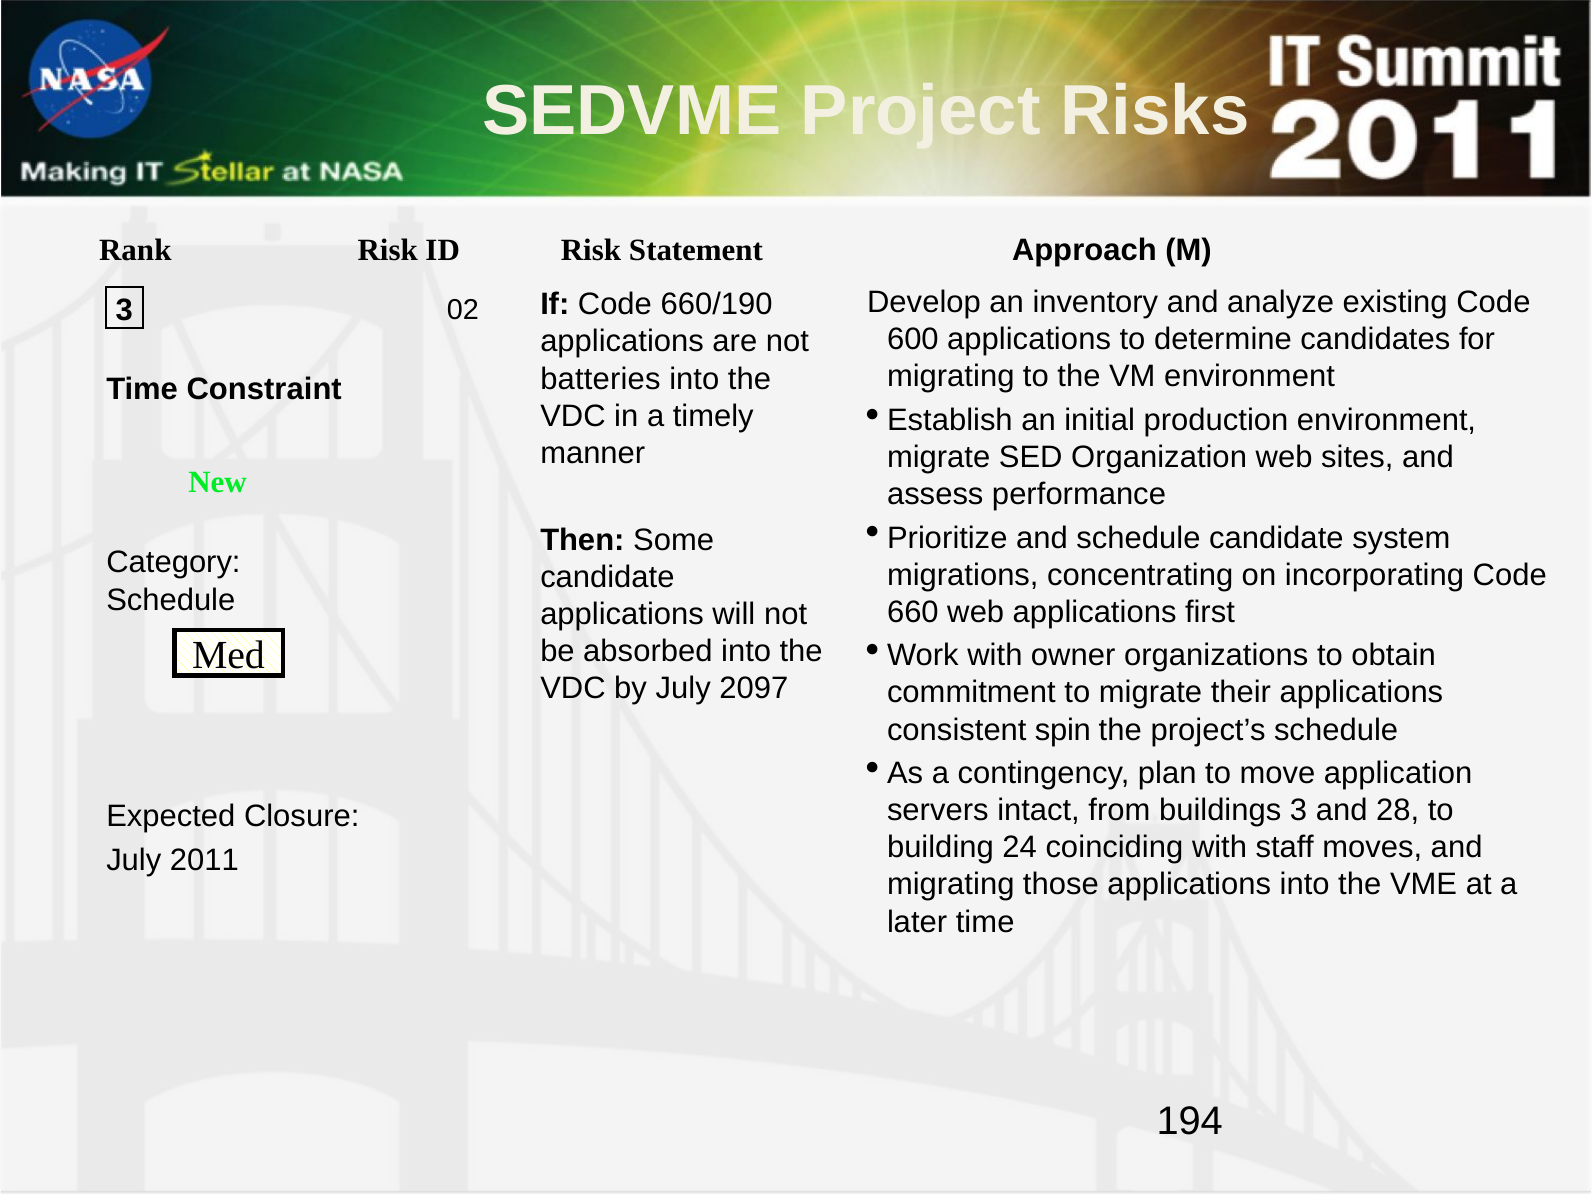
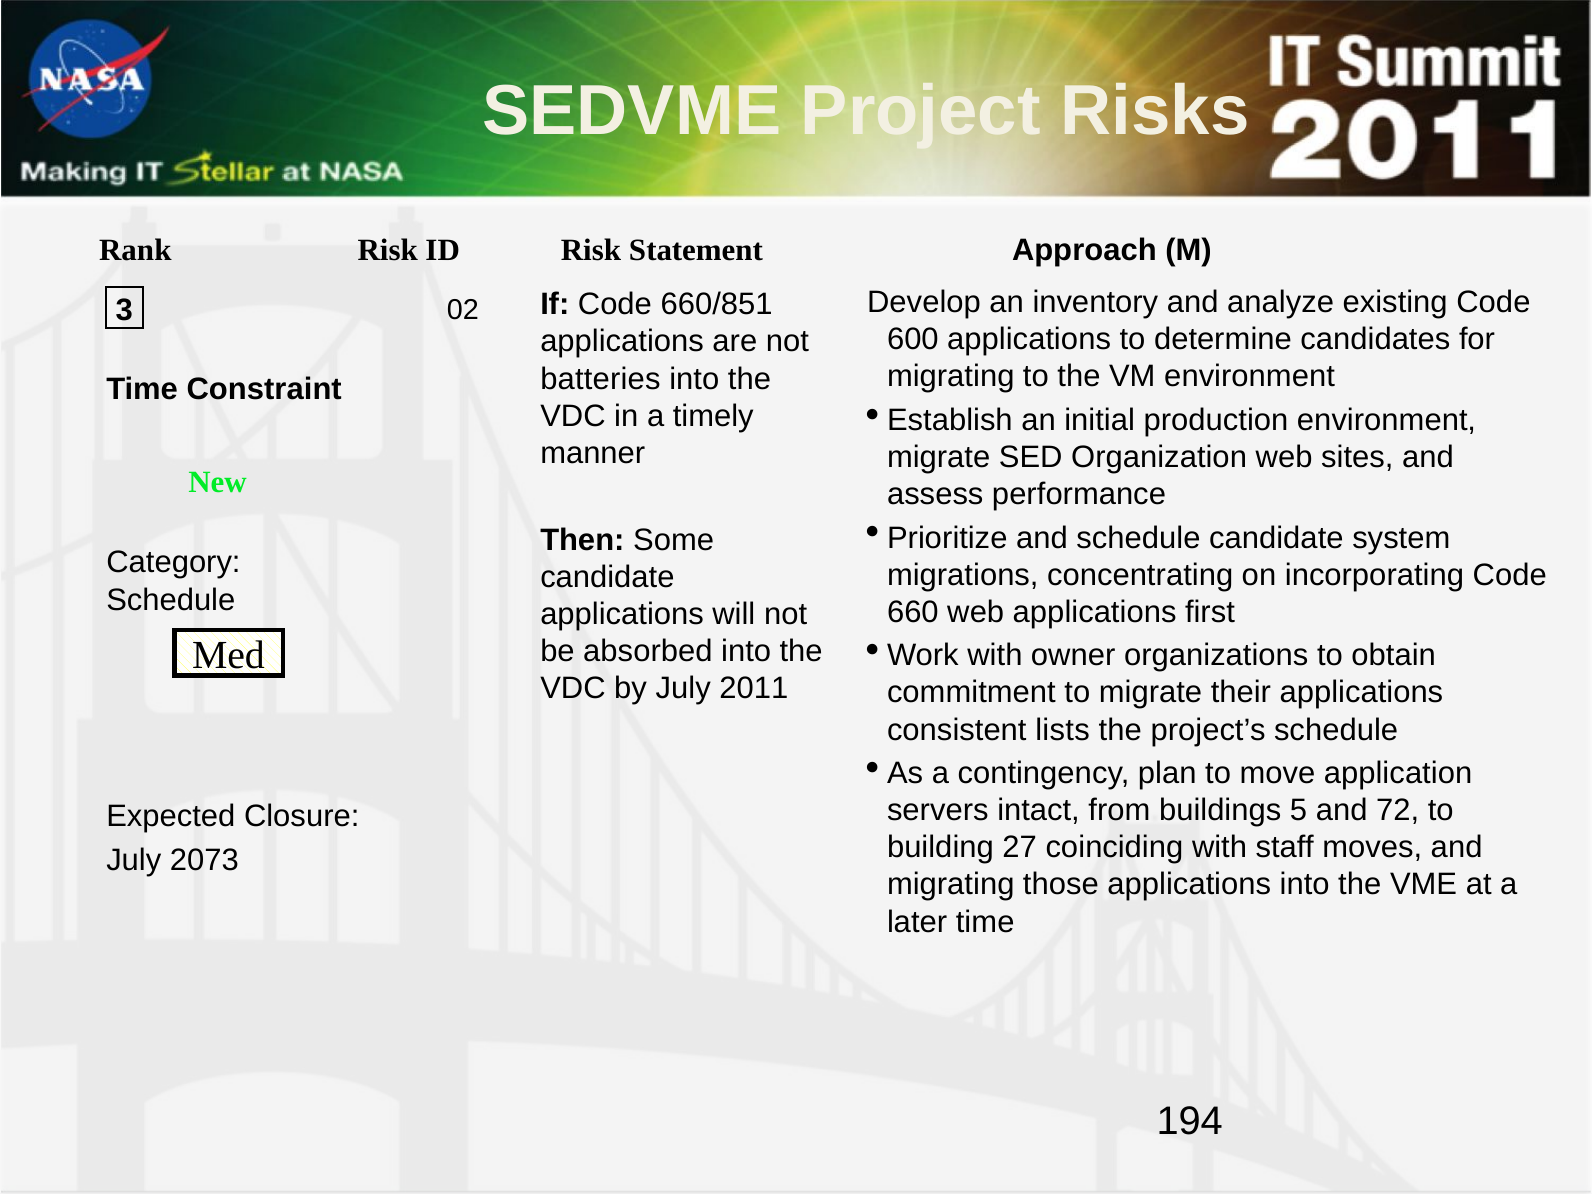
660/190: 660/190 -> 660/851 (717, 305)
2097: 2097 -> 2011 (754, 689)
spin: spin -> lists (1063, 730)
buildings 3: 3 -> 5 (1299, 810)
28: 28 -> 72 (1398, 810)
24: 24 -> 27 (1020, 848)
2011: 2011 -> 2073 (204, 860)
